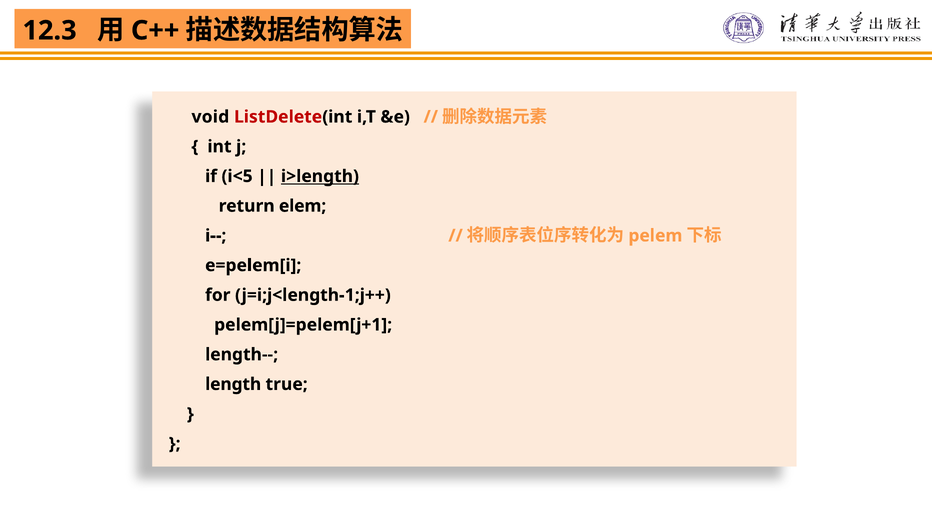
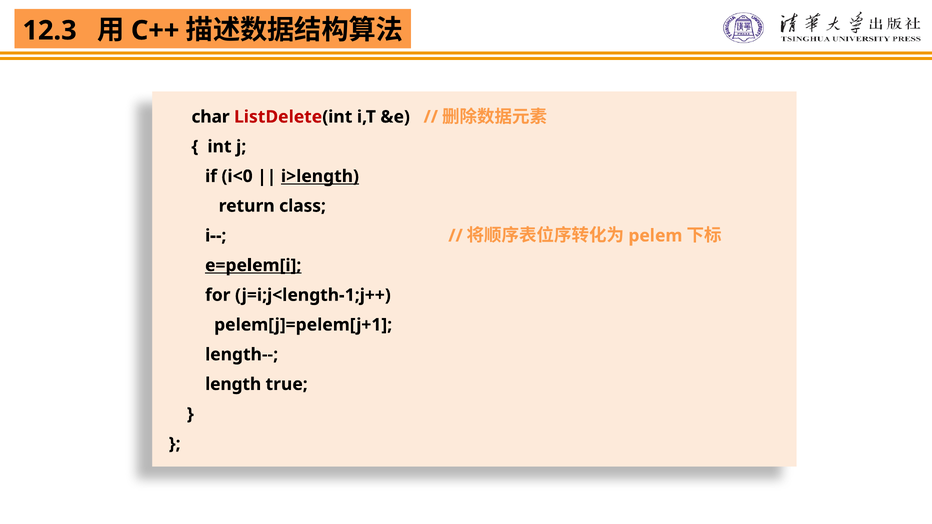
void: void -> char (211, 117)
i<5: i<5 -> i<0 (237, 176)
elem: elem -> class (303, 206)
e=pelem[i underline: none -> present (253, 266)
